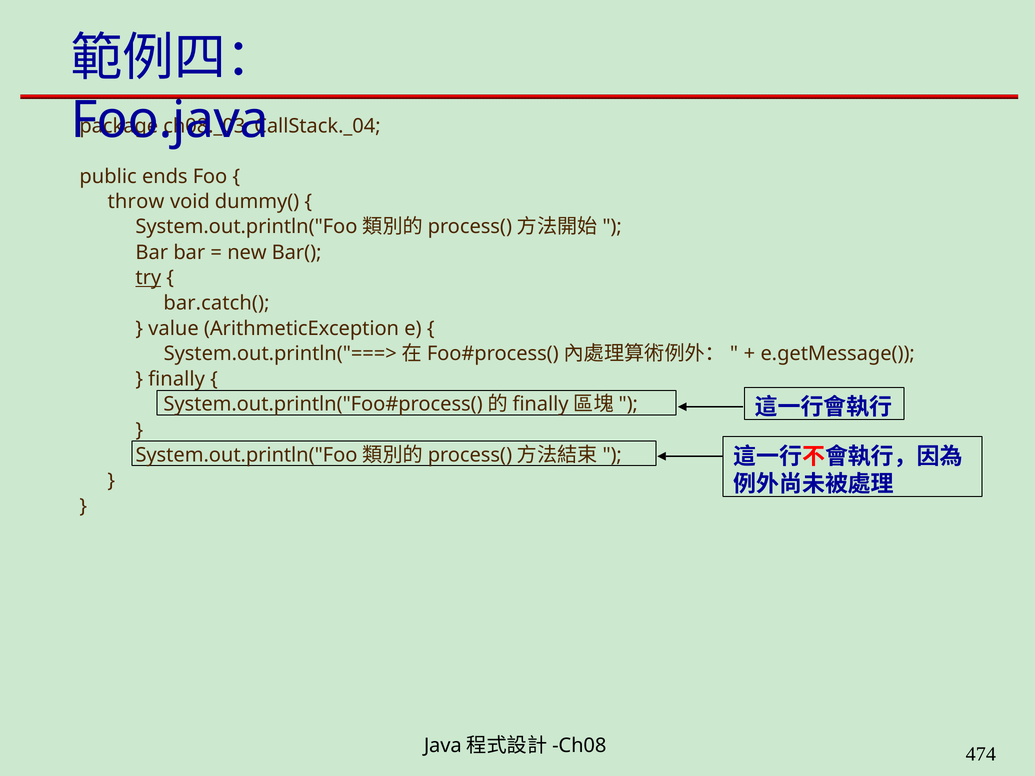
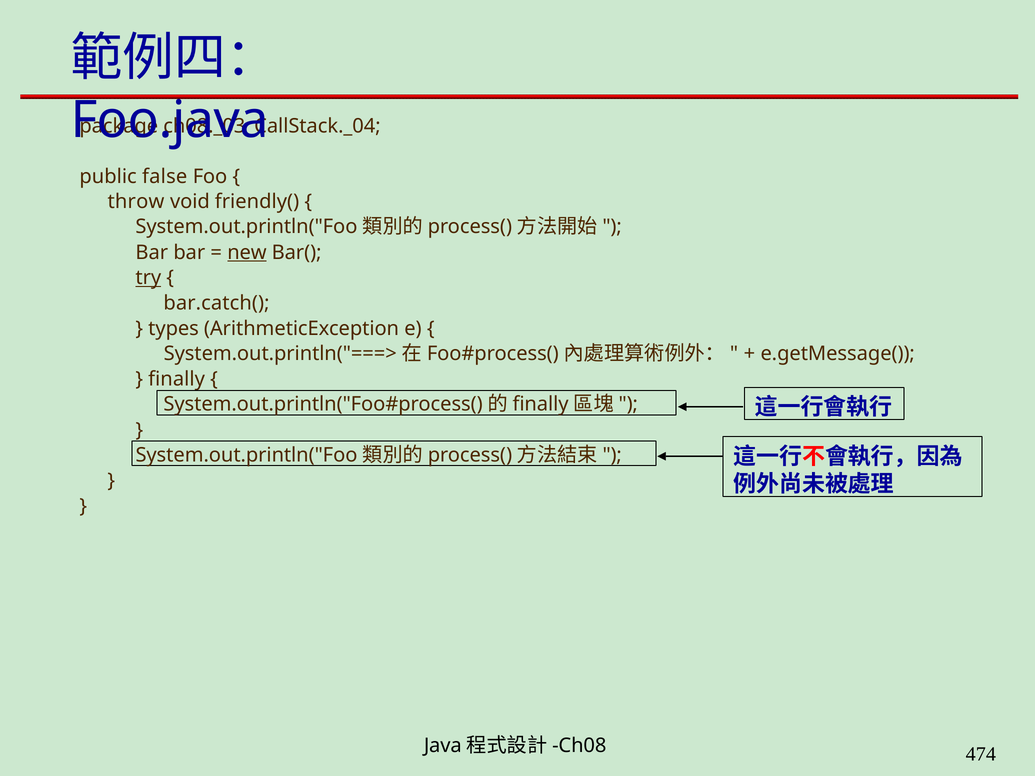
ends: ends -> false (165, 176)
dummy(: dummy( -> friendly( (257, 202)
new underline: none -> present (247, 253)
value: value -> types (174, 329)
